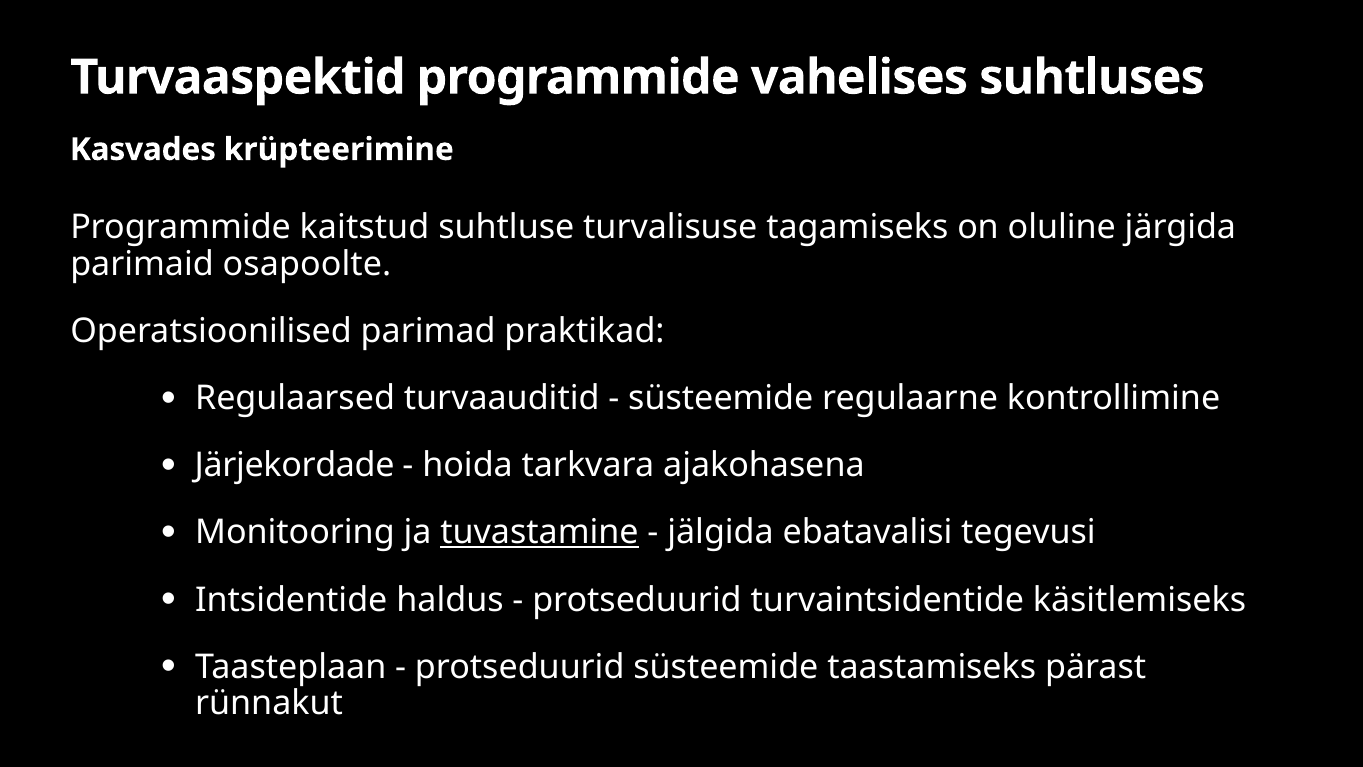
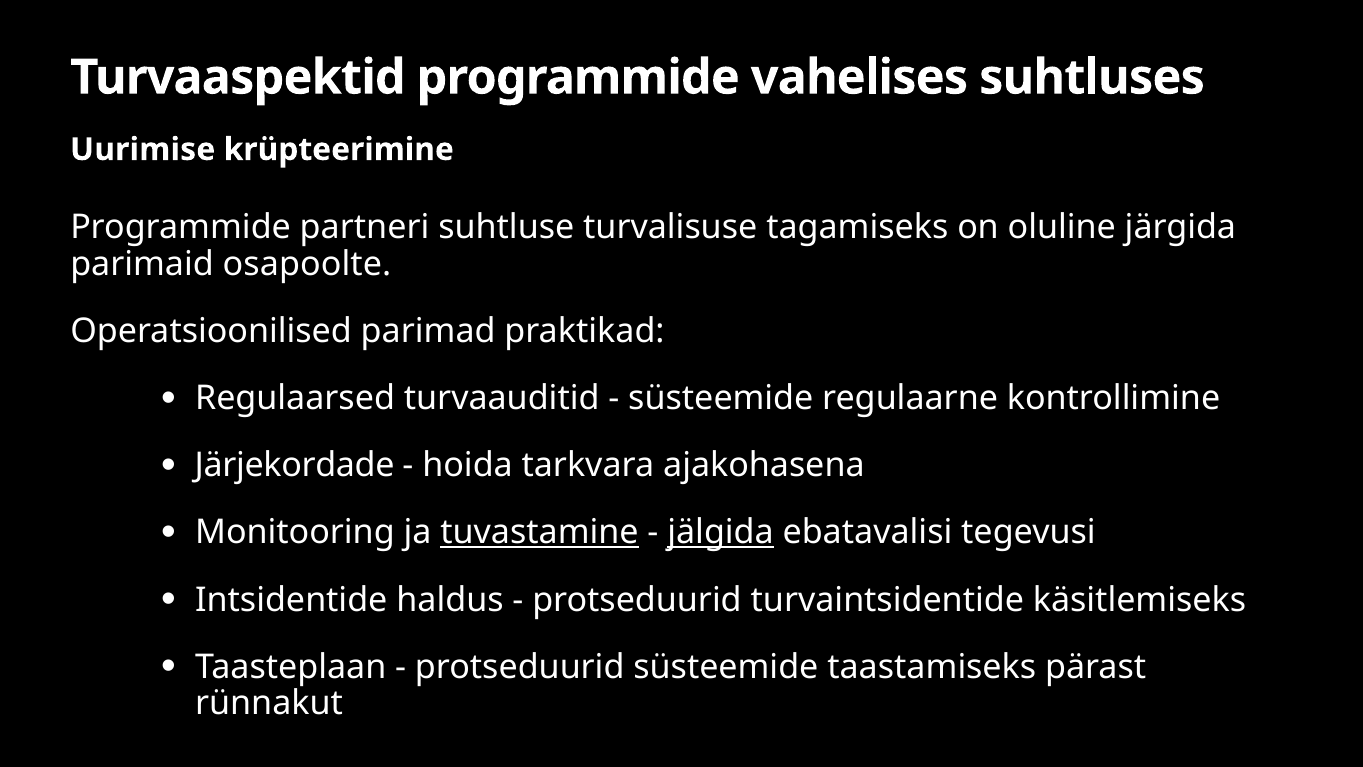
Kasvades: Kasvades -> Uurimise (143, 149)
kaitstud: kaitstud -> partneri (365, 227)
jälgida underline: none -> present (721, 533)
